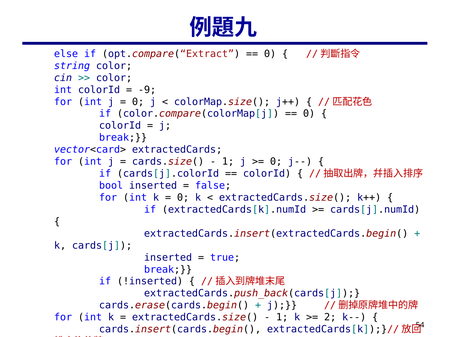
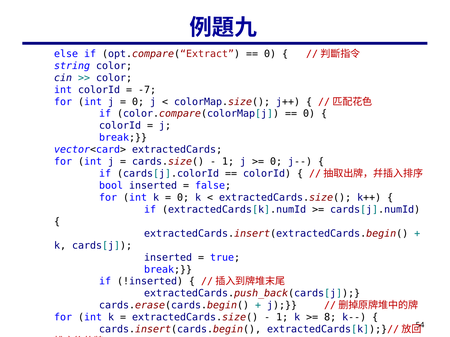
-9: -9 -> -7 (147, 90)
2: 2 -> 8 (330, 318)
